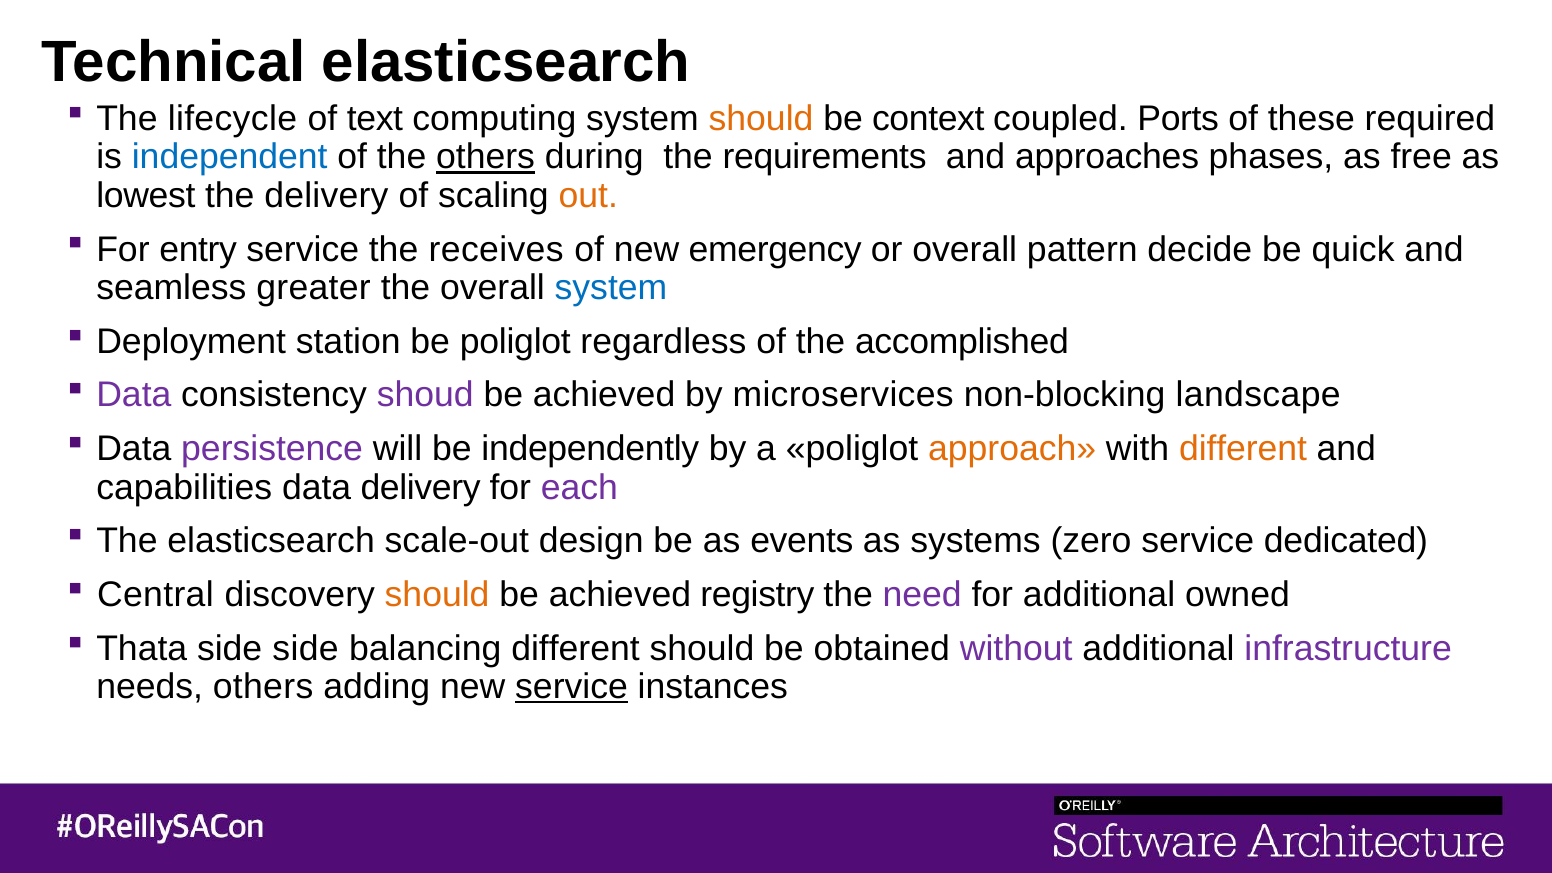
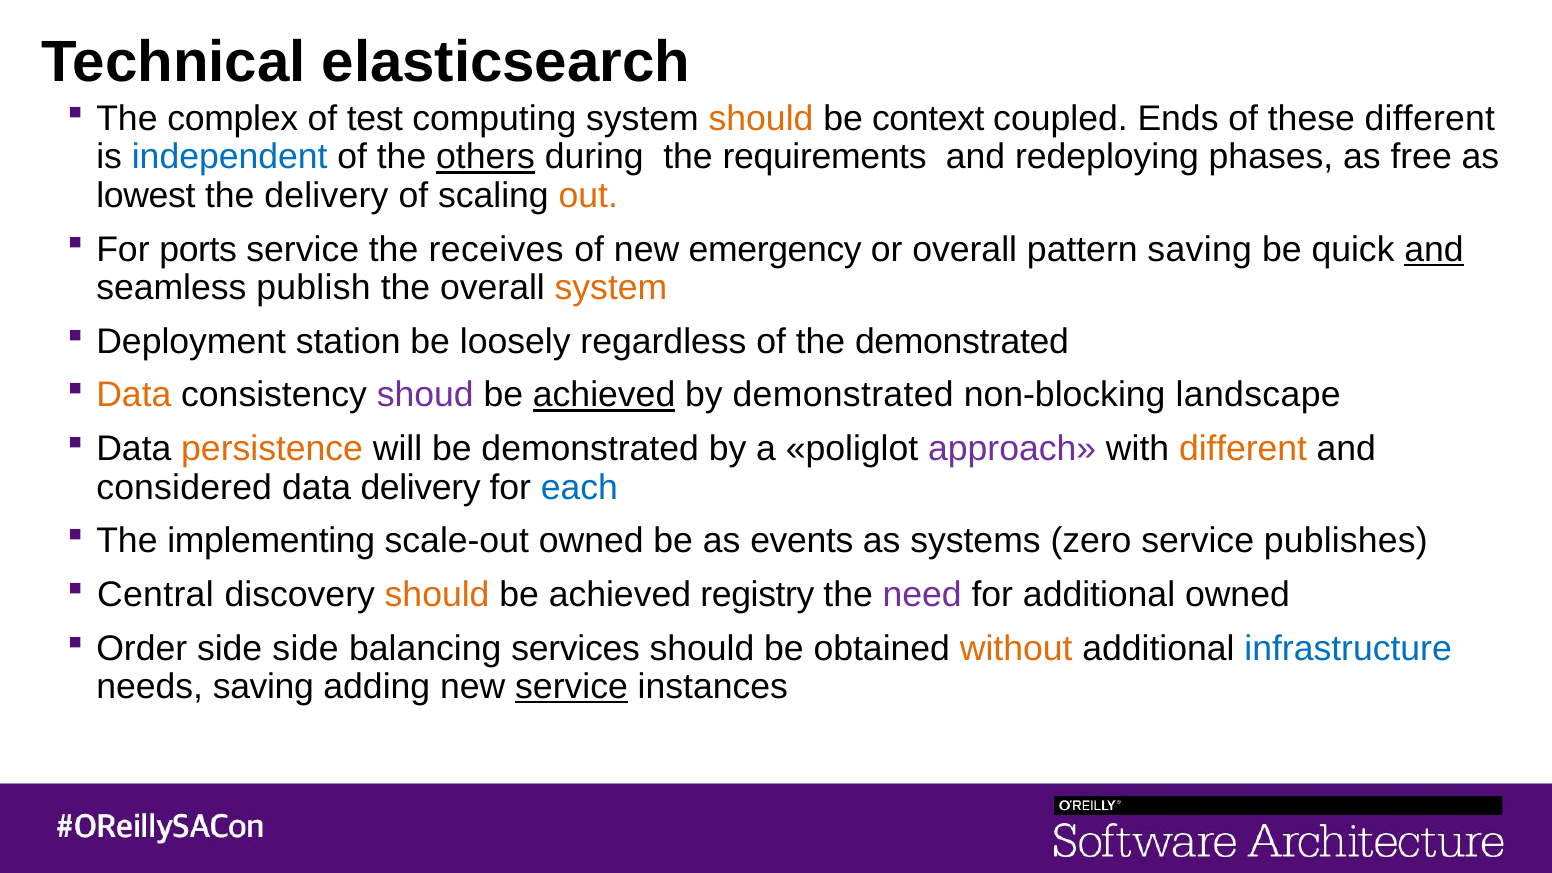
lifecycle: lifecycle -> complex (233, 119)
text: text -> test (375, 119)
Ports: Ports -> Ends (1178, 119)
these required: required -> different (1430, 119)
approaches: approaches -> redeploying (1107, 157)
entry: entry -> ports (198, 249)
pattern decide: decide -> saving (1200, 249)
and underline: none -> present (1434, 249)
greater: greater -> publish (314, 288)
system colour: blue -> orange (611, 288)
be poliglot: poliglot -> loosely (515, 341)
the accomplished: accomplished -> demonstrated (962, 341)
Data colour: purple -> orange (134, 395)
achieved underline: none -> present (604, 395)
by microservices: microservices -> demonstrated (843, 395)
persistence colour: purple -> orange (272, 449)
be independently: independently -> demonstrated (590, 449)
approach colour: orange -> purple (1012, 449)
capabilities: capabilities -> considered (184, 487)
each colour: purple -> blue (579, 487)
The elasticsearch: elasticsearch -> implementing (271, 541)
scale-out design: design -> owned (591, 541)
dedicated: dedicated -> publishes (1346, 541)
Thata: Thata -> Order (142, 649)
balancing different: different -> services (576, 649)
without colour: purple -> orange (1016, 649)
infrastructure colour: purple -> blue (1348, 649)
needs others: others -> saving (263, 687)
